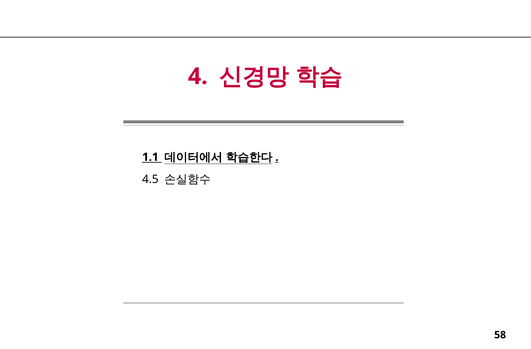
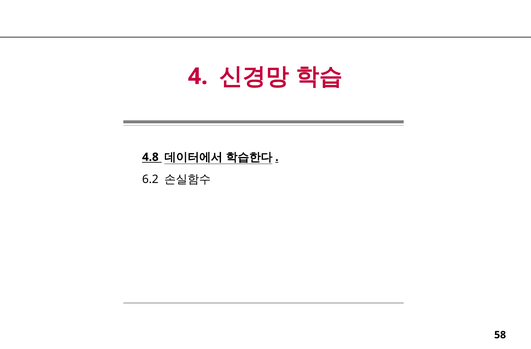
1.1: 1.1 -> 4.8 (150, 157)
4.5: 4.5 -> 6.2 (150, 179)
